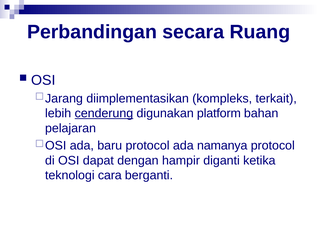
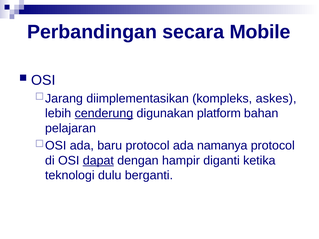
Ruang: Ruang -> Mobile (260, 32)
terkait: terkait -> askes (276, 99)
dapat underline: none -> present (98, 161)
cara: cara -> dulu (110, 175)
